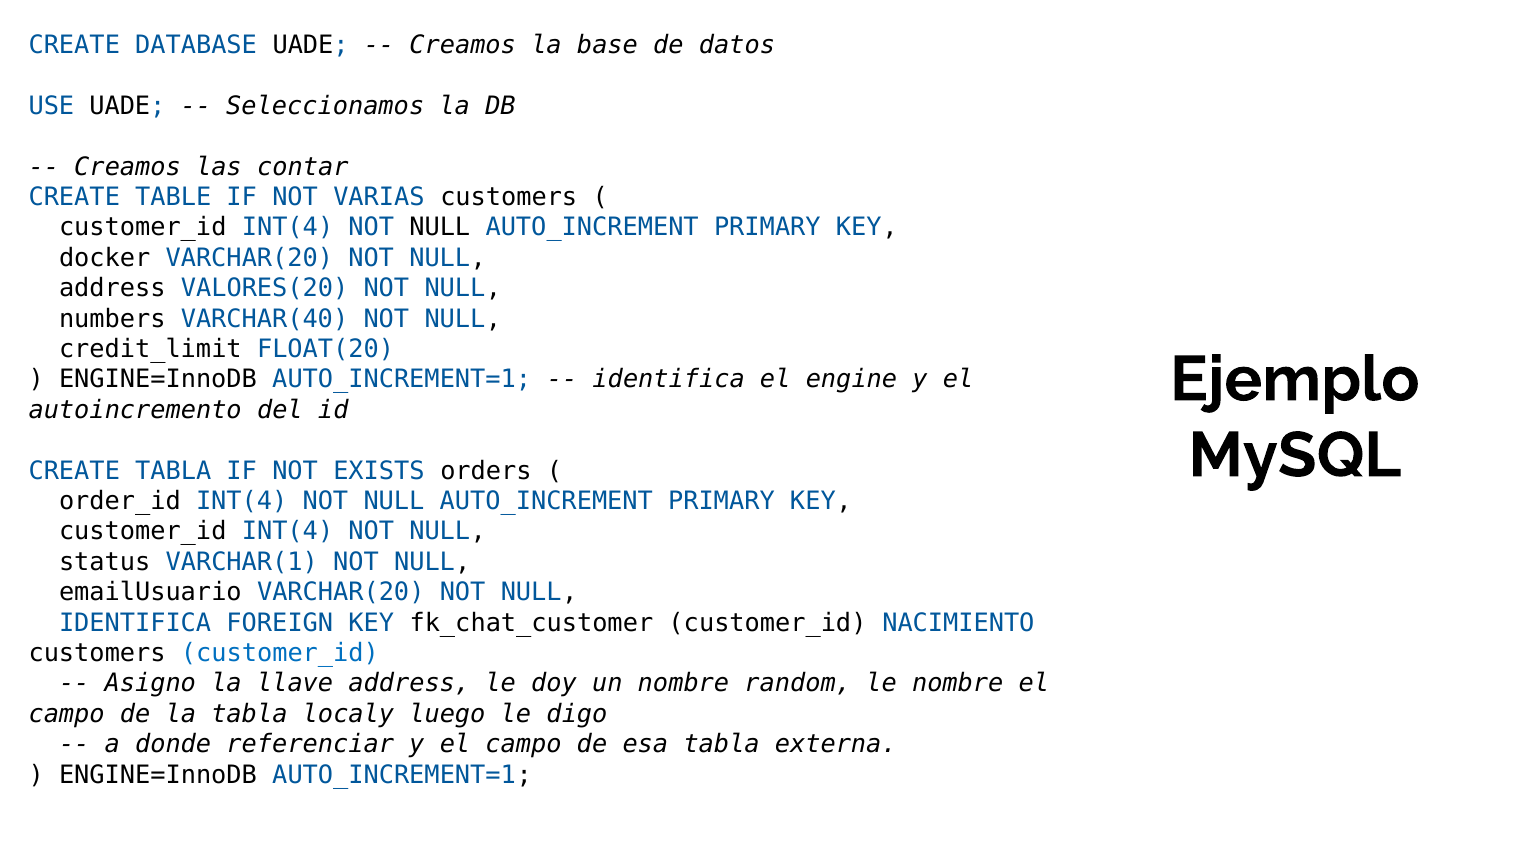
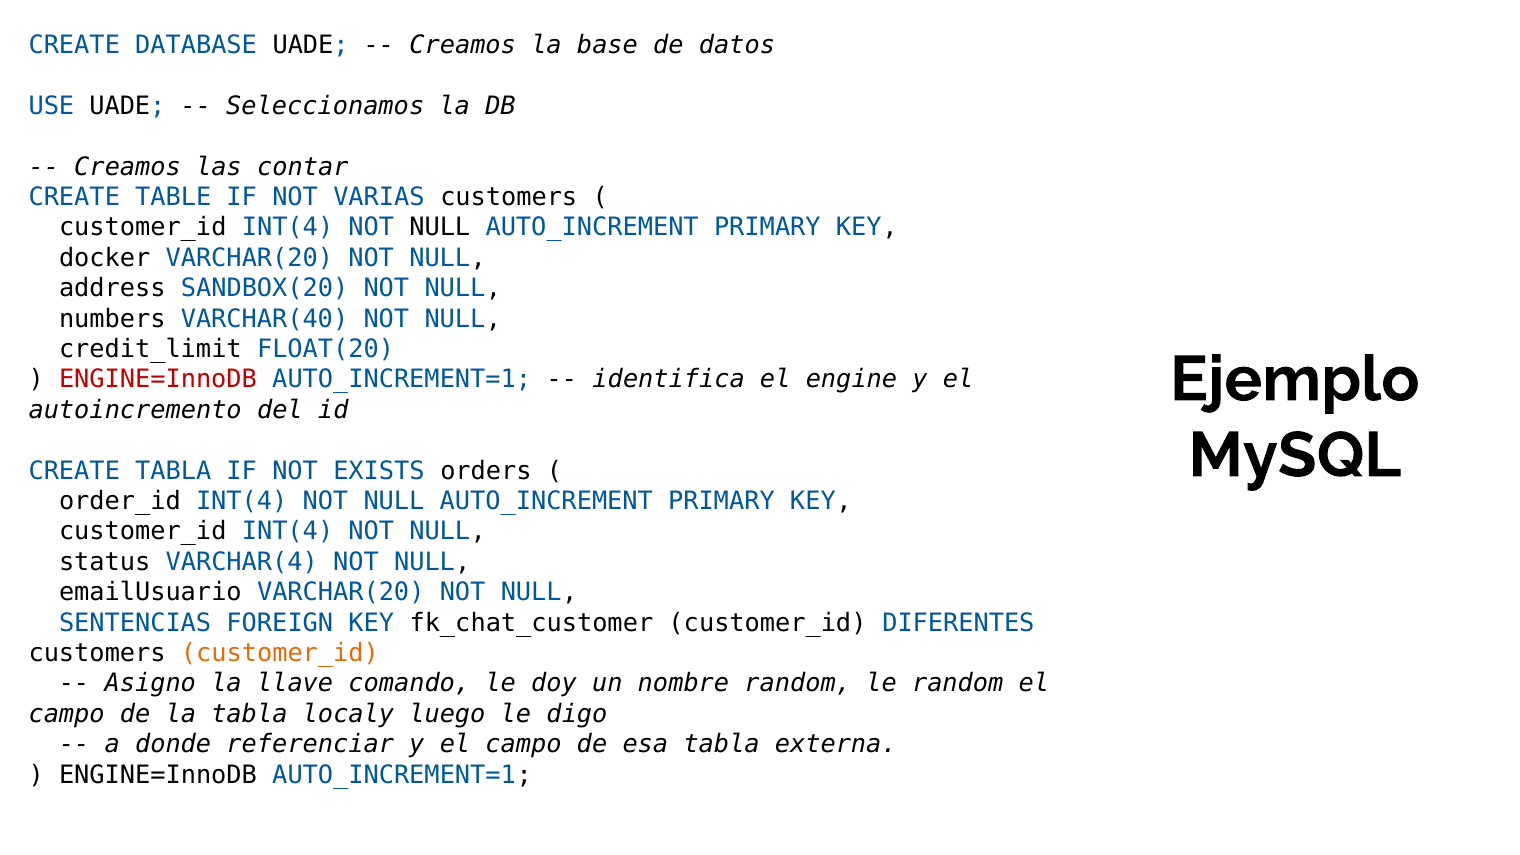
VALORES(20: VALORES(20 -> SANDBOX(20 (265, 288)
ENGINE=InnoDB colour: black -> red (158, 379)
VARCHAR(1: VARCHAR(1 -> VARCHAR(4 (242, 562)
IDENTIFICA: IDENTIFICA -> SENTENCIAS (135, 623)
NACIMIENTO: NACIMIENTO -> DIFERENTES (958, 623)
customer_id colour: blue -> orange (280, 653)
llave address: address -> comando (409, 683)
le nombre: nombre -> random (958, 683)
